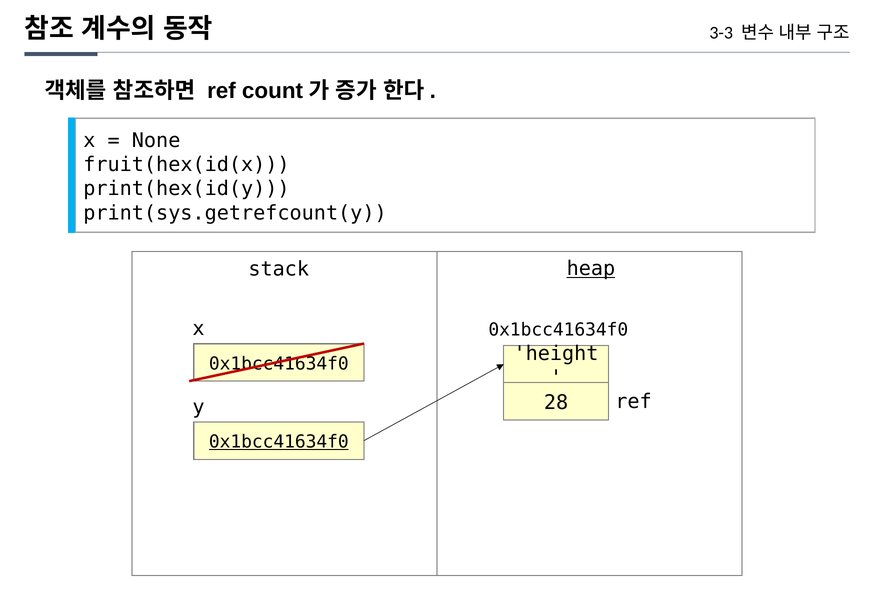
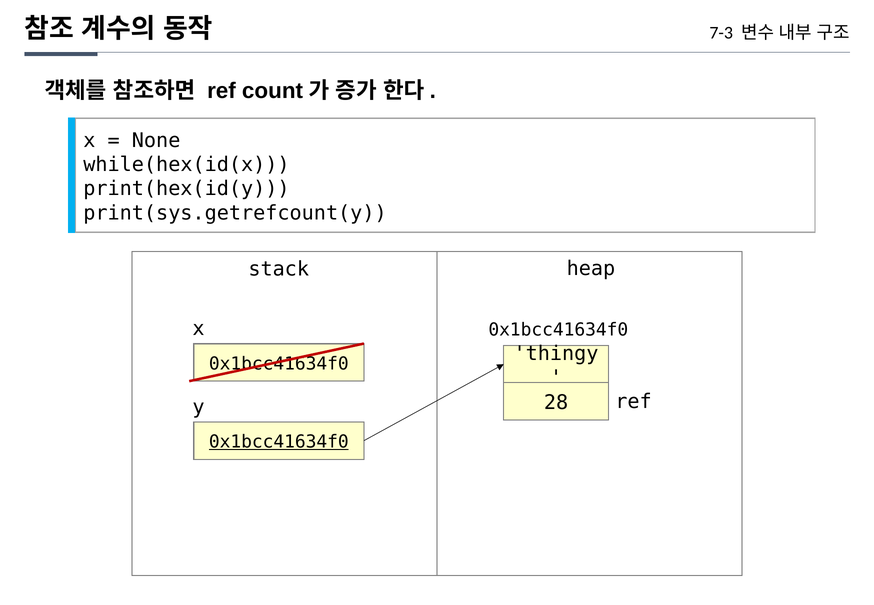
3-3: 3-3 -> 7-3 (721, 33)
fruit(hex(id(x: fruit(hex(id(x -> while(hex(id(x (186, 165)
heap underline: present -> none (591, 269)
height: height -> thingy (556, 354)
